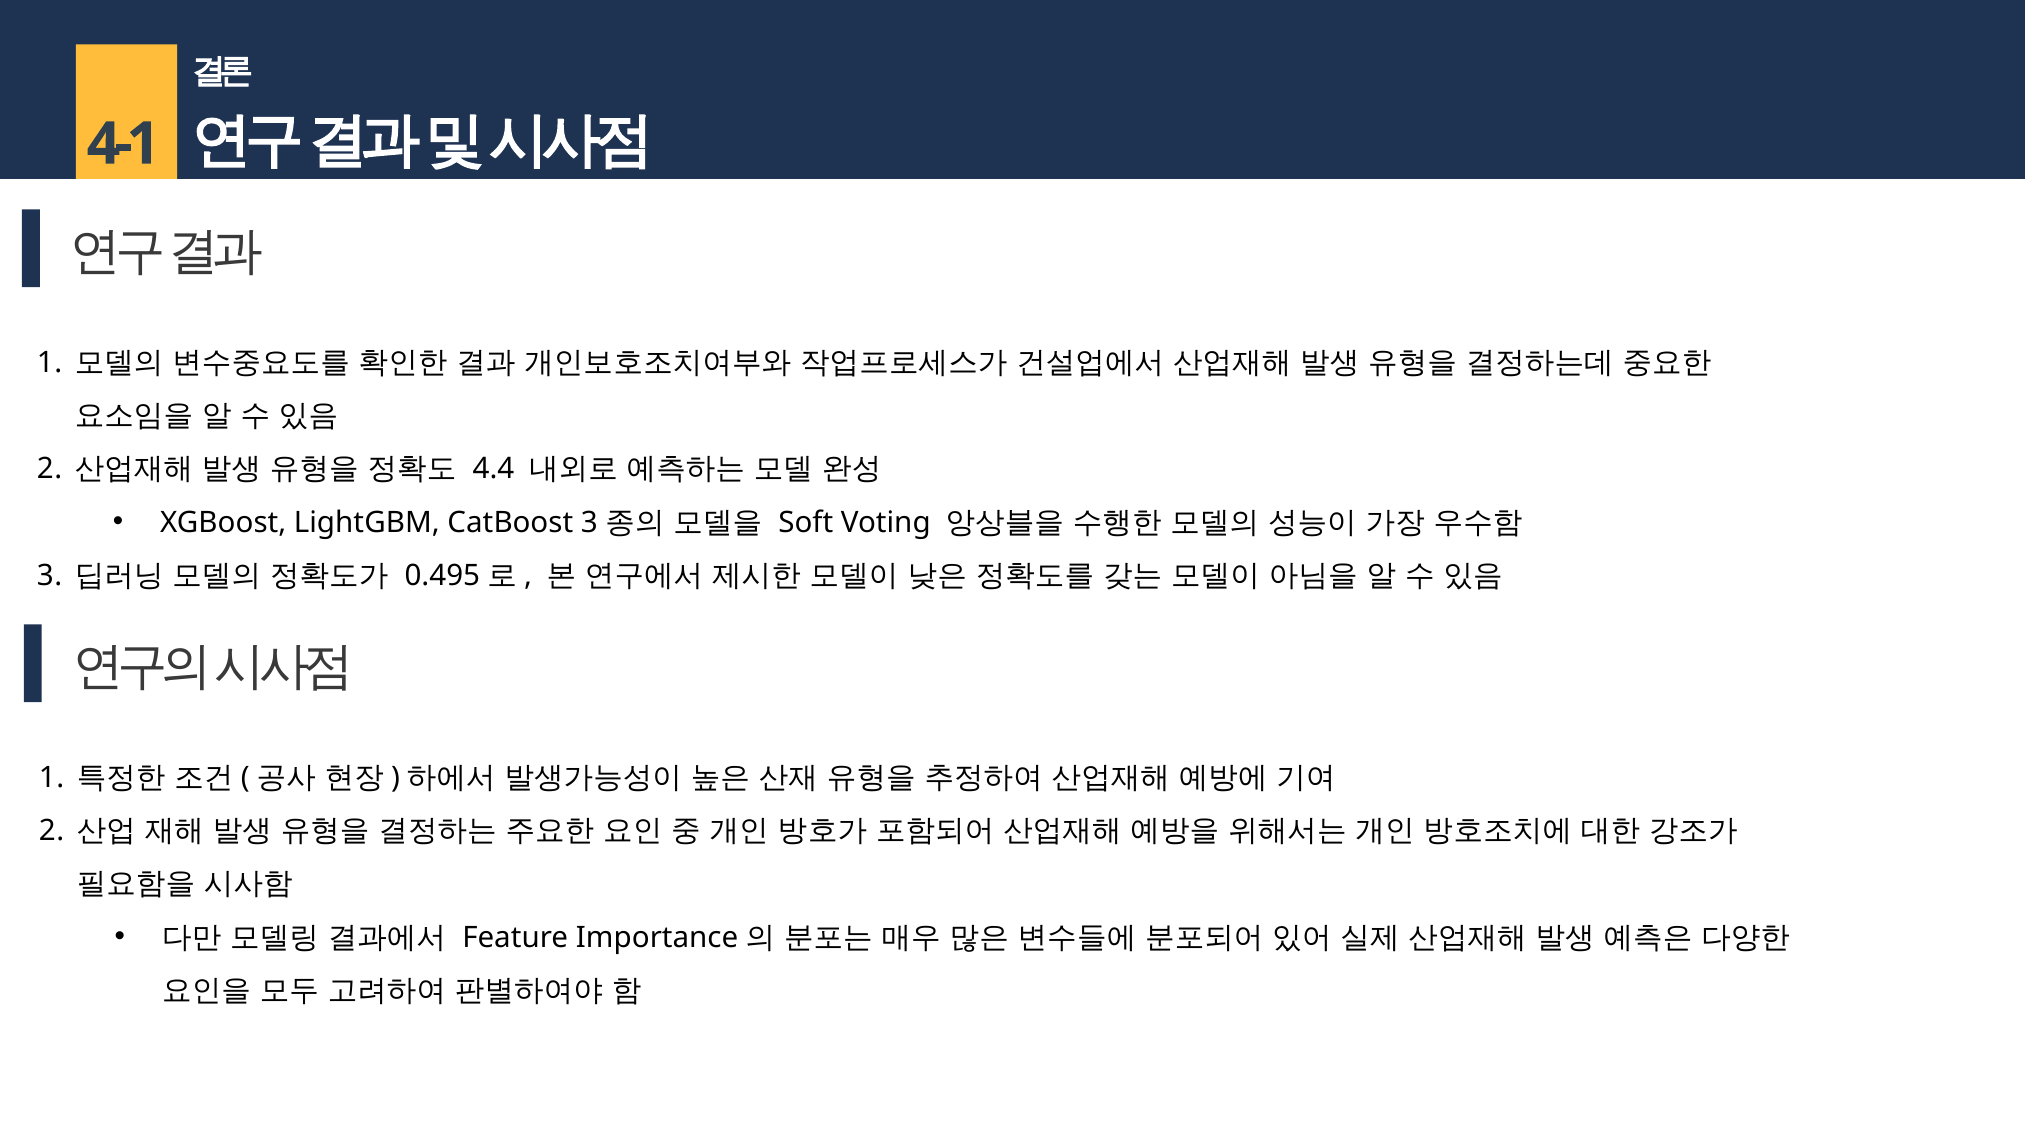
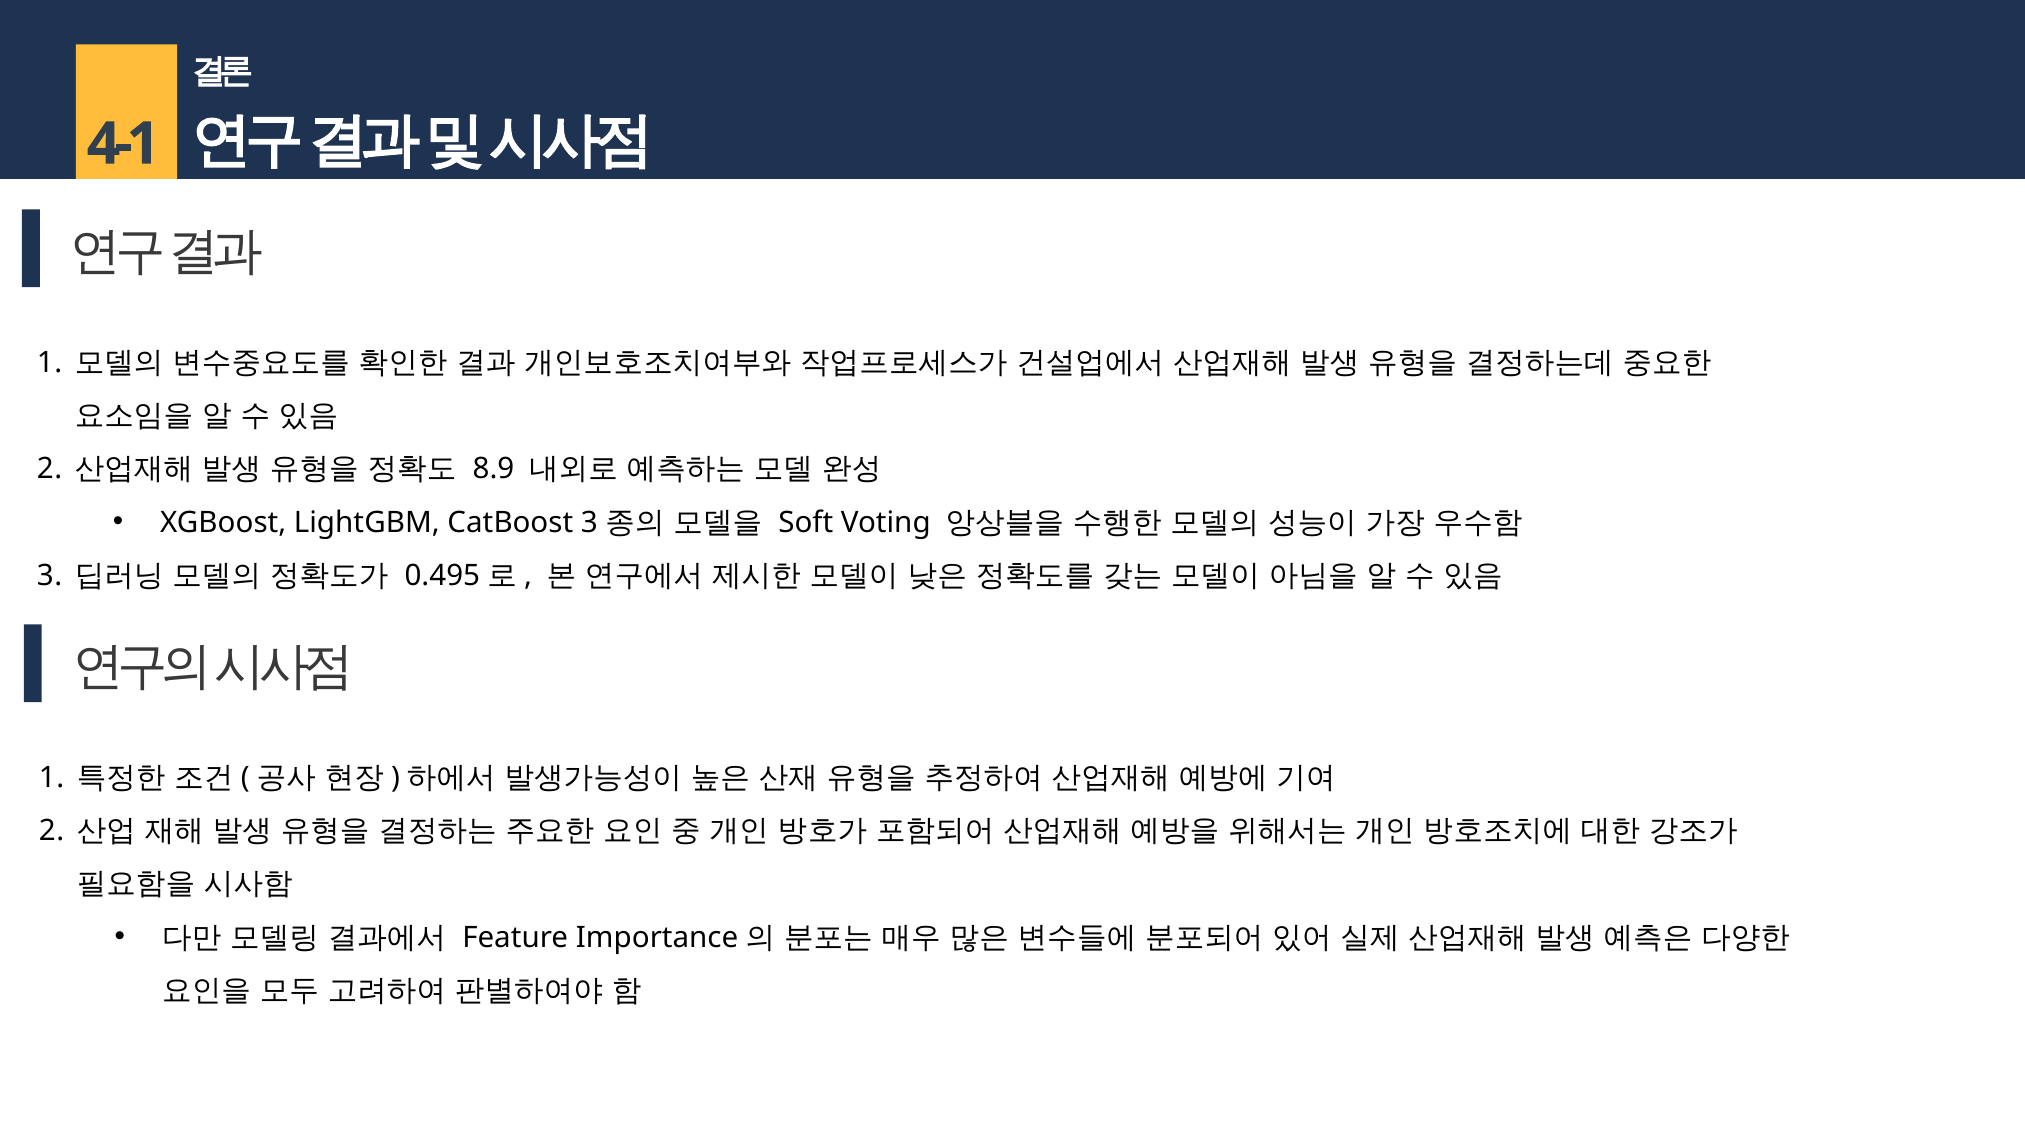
4.4: 4.4 -> 8.9 (494, 469)
